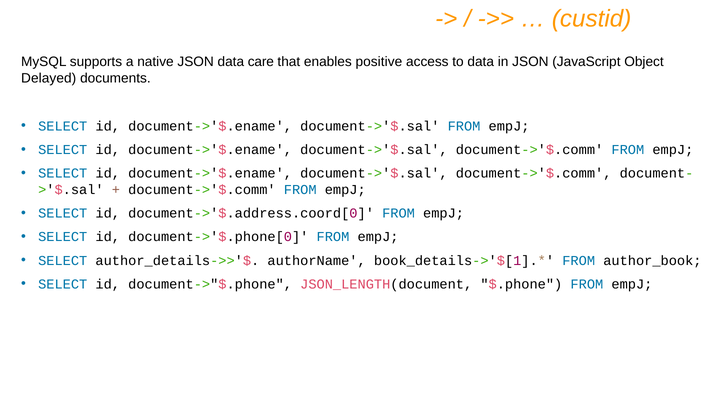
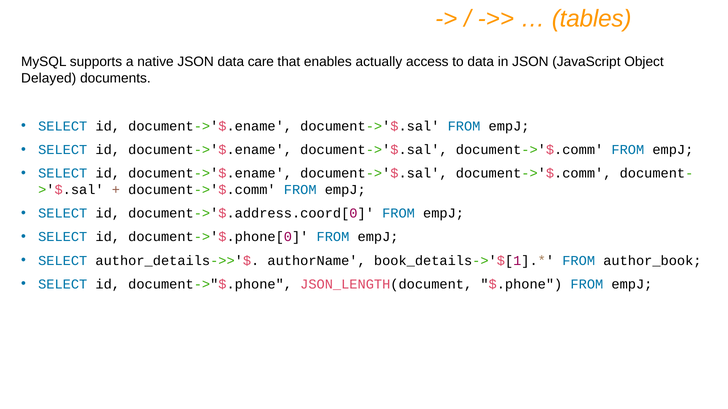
custid: custid -> tables (592, 19)
positive: positive -> actually (379, 62)
